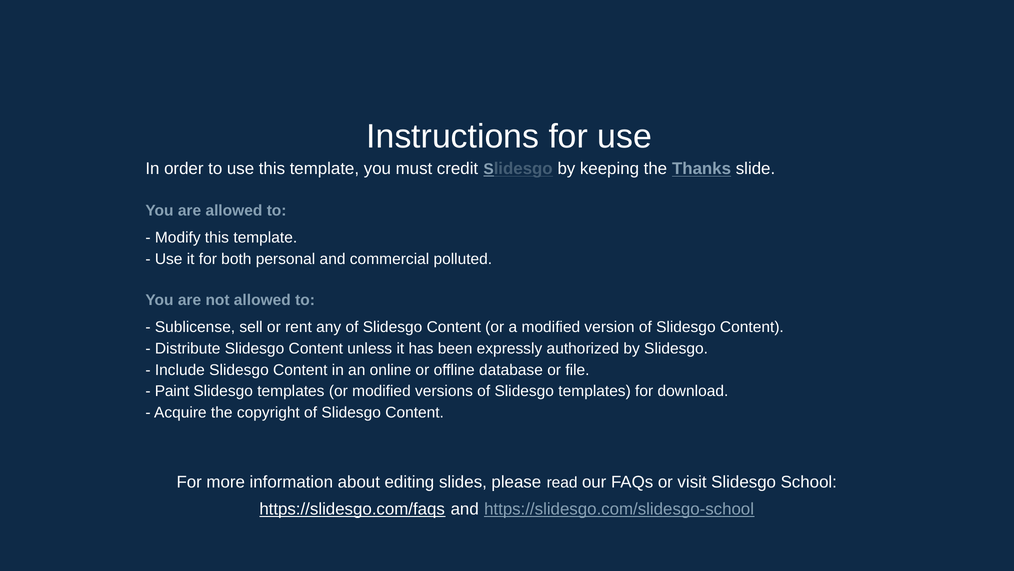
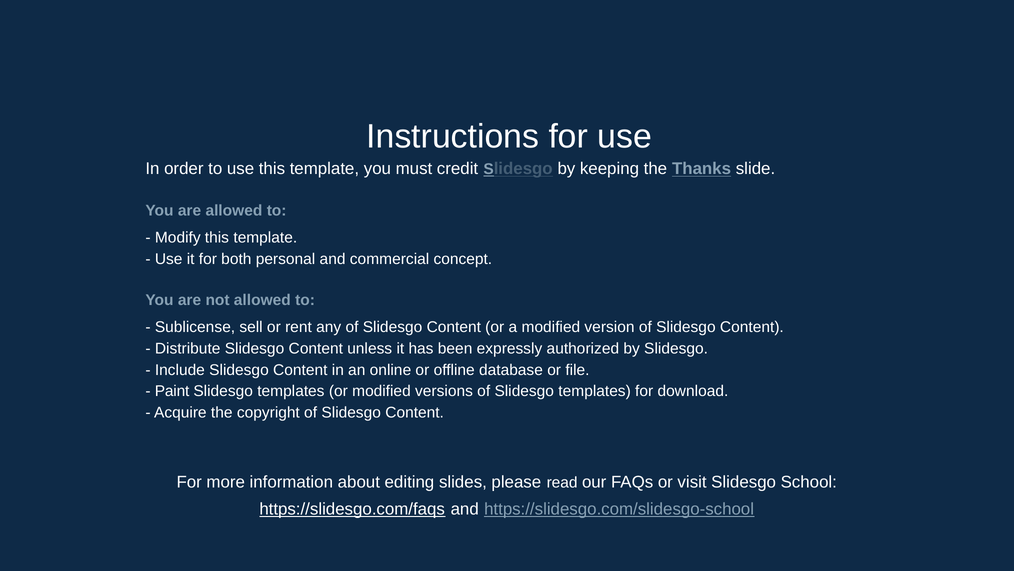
polluted: polluted -> concept (463, 259)
